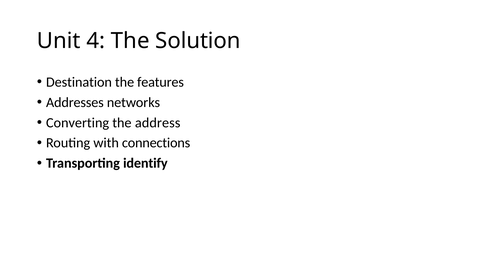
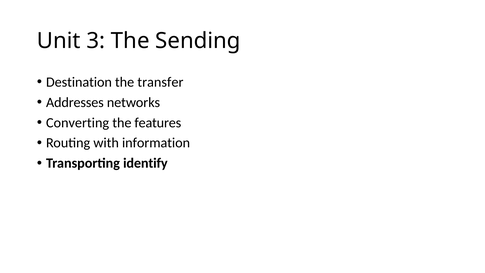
4: 4 -> 3 (96, 41)
Solution: Solution -> Sending (198, 41)
features: features -> transfer (160, 82)
address: address -> features (158, 123)
connections: connections -> information (156, 143)
